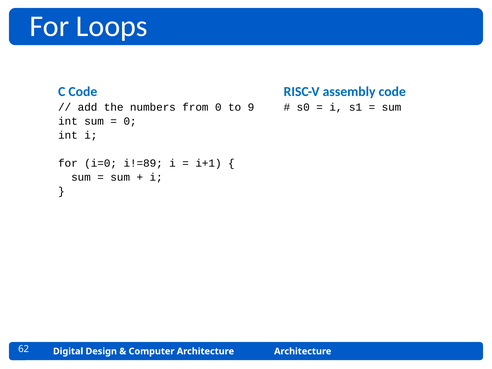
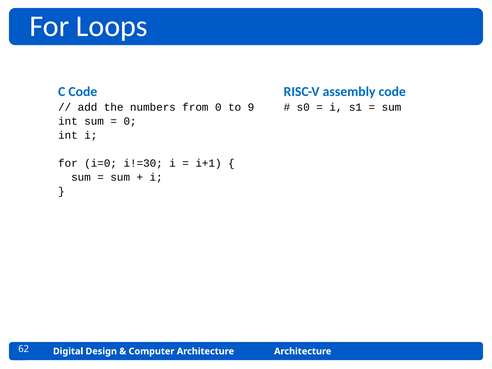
i!=89: i!=89 -> i!=30 (143, 163)
